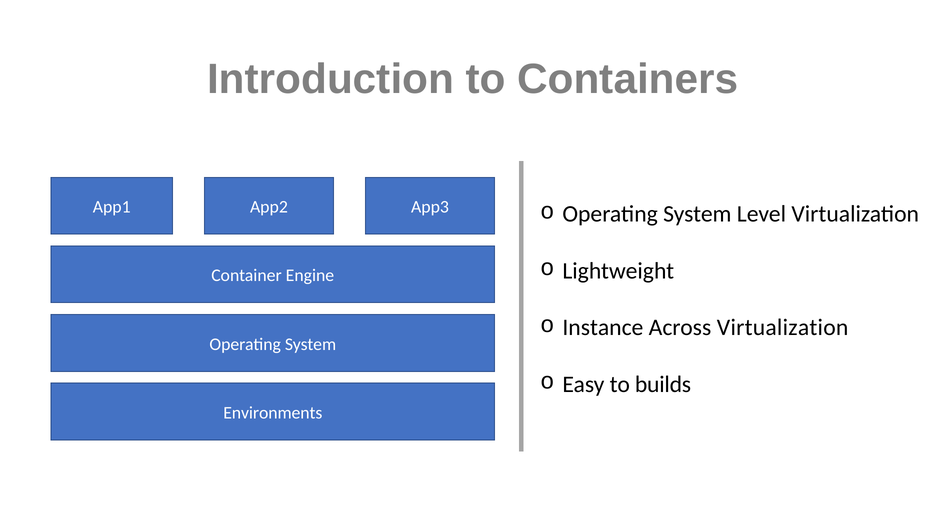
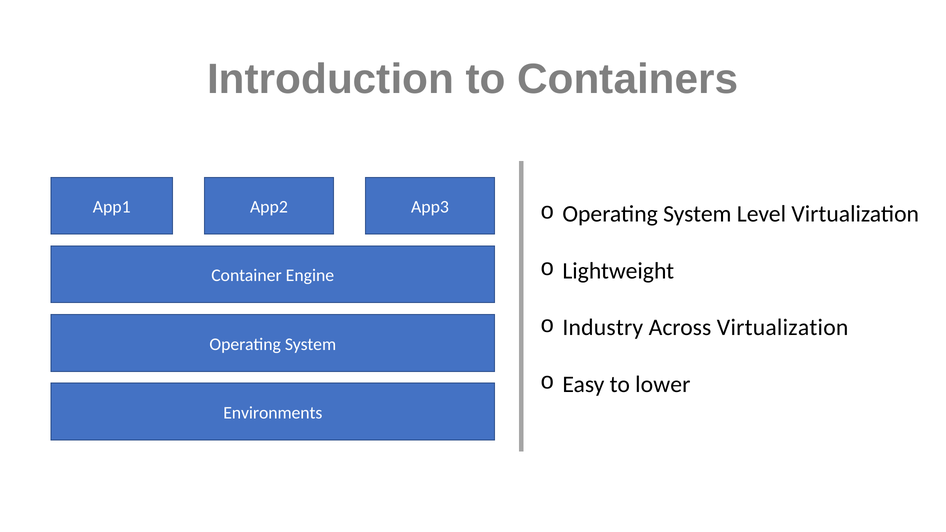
Instance: Instance -> Industry (603, 328)
builds: builds -> lower (663, 384)
